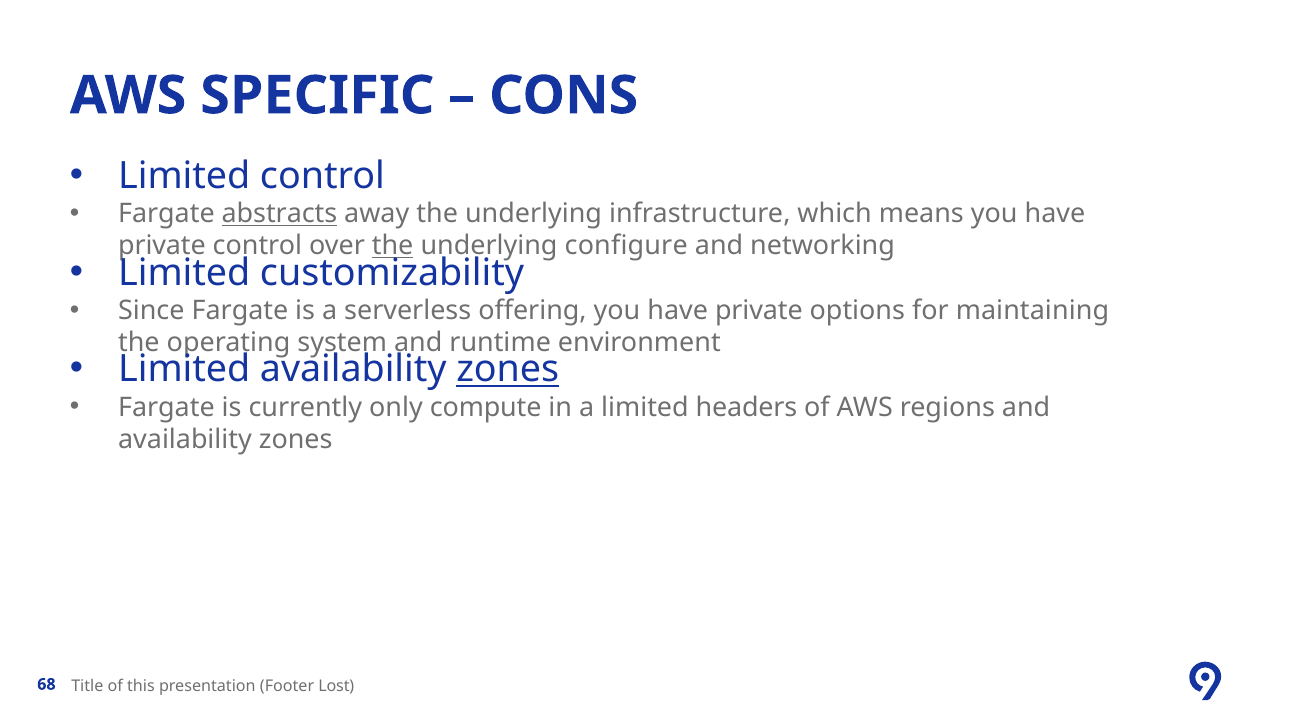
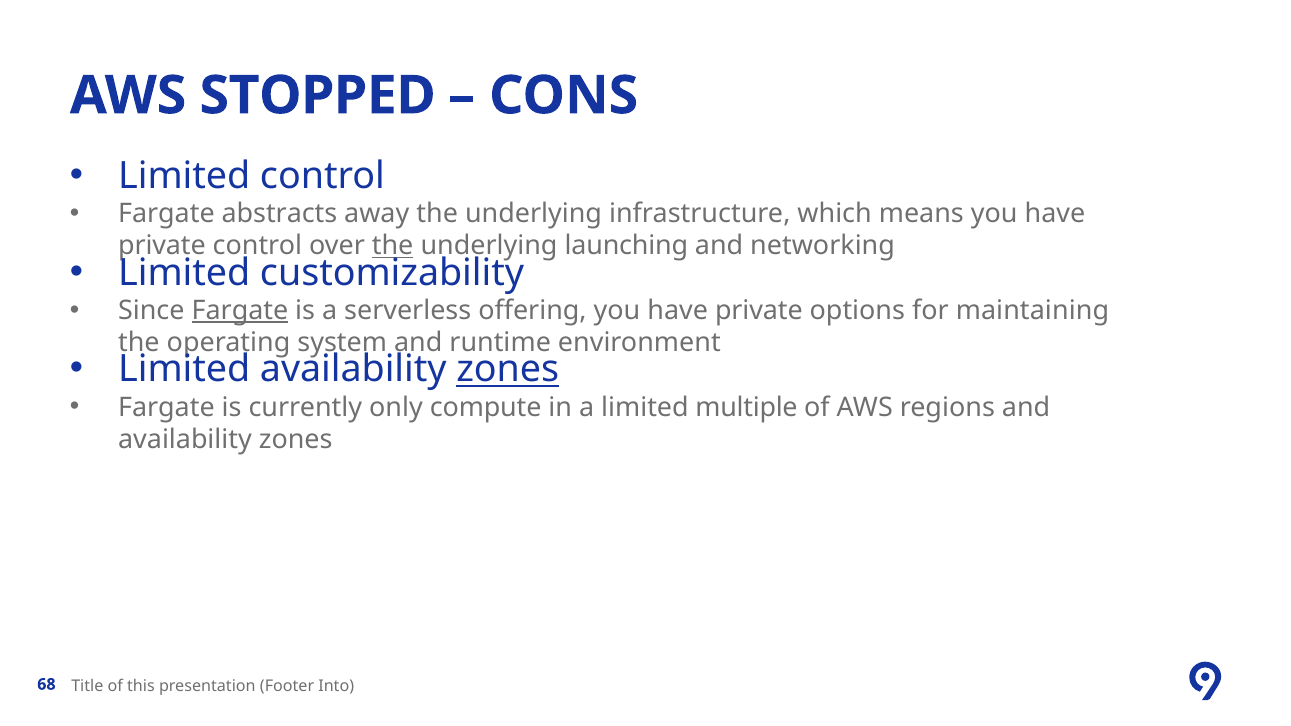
SPECIFIC: SPECIFIC -> STOPPED (318, 96)
abstracts underline: present -> none (279, 214)
configure: configure -> launching (626, 246)
Fargate underline: none -> present (240, 311)
headers: headers -> multiple (747, 408)
Lost: Lost -> Into (336, 686)
